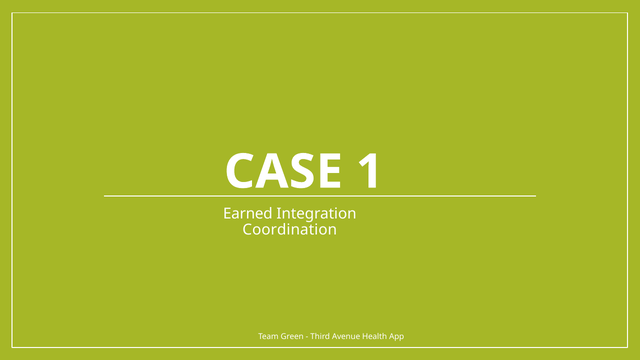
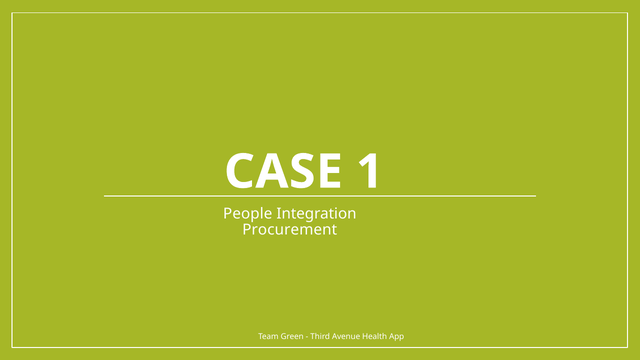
Earned: Earned -> People (248, 214)
Coordination: Coordination -> Procurement (290, 230)
